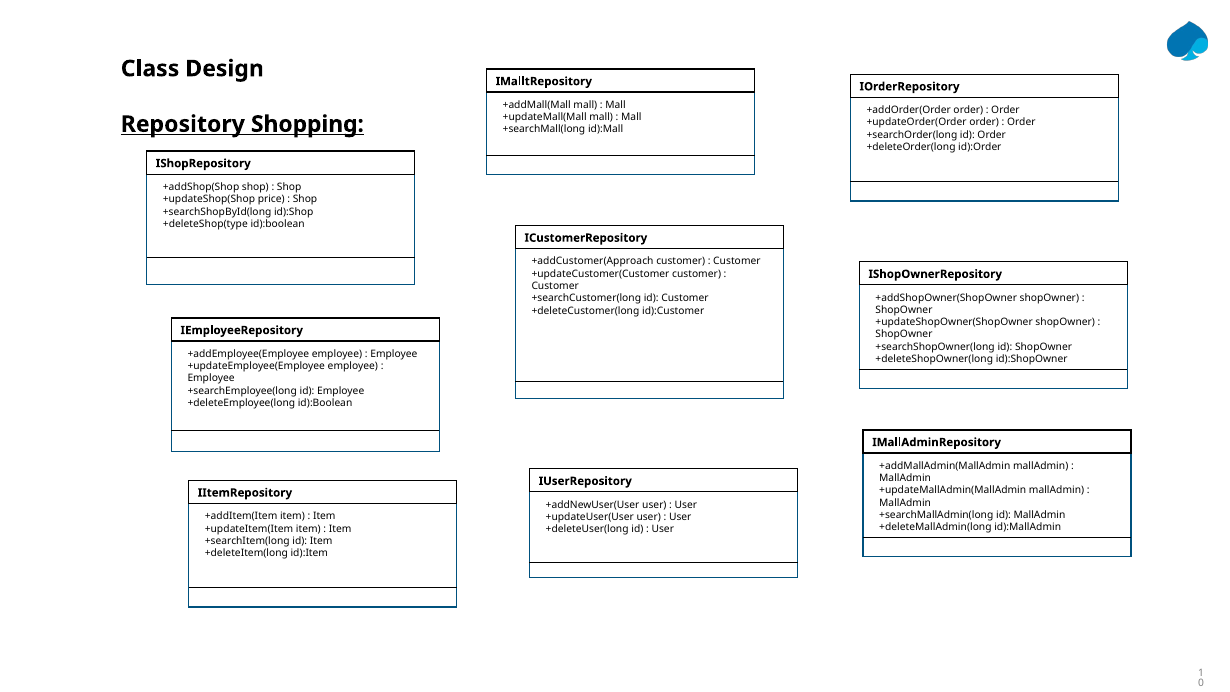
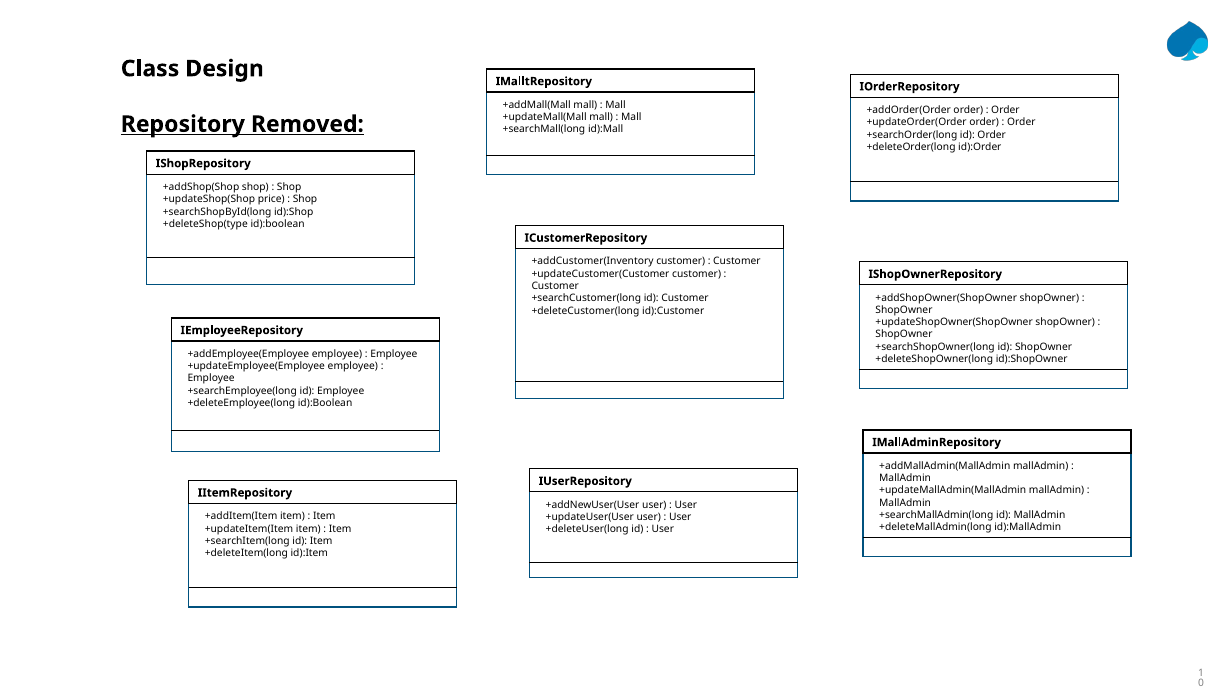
Shopping: Shopping -> Removed (307, 124)
+addCustomer(Approach: +addCustomer(Approach -> +addCustomer(Inventory (593, 262)
